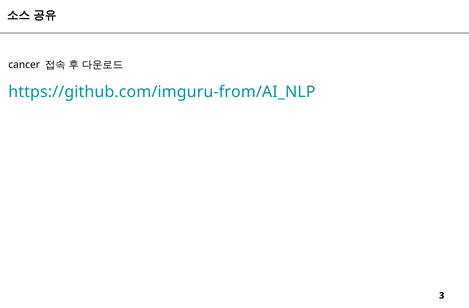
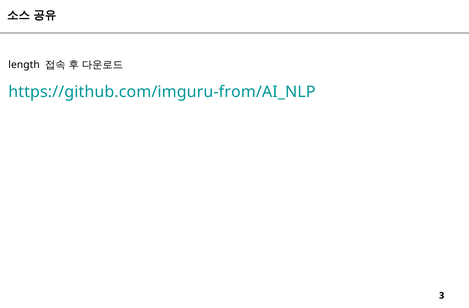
cancer: cancer -> length (24, 65)
